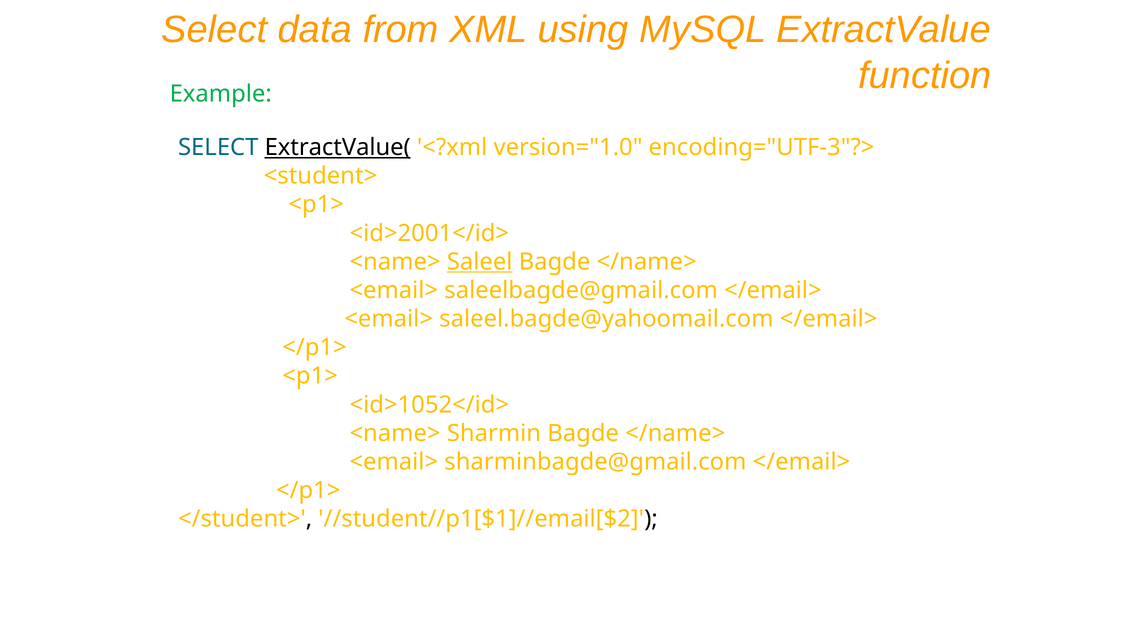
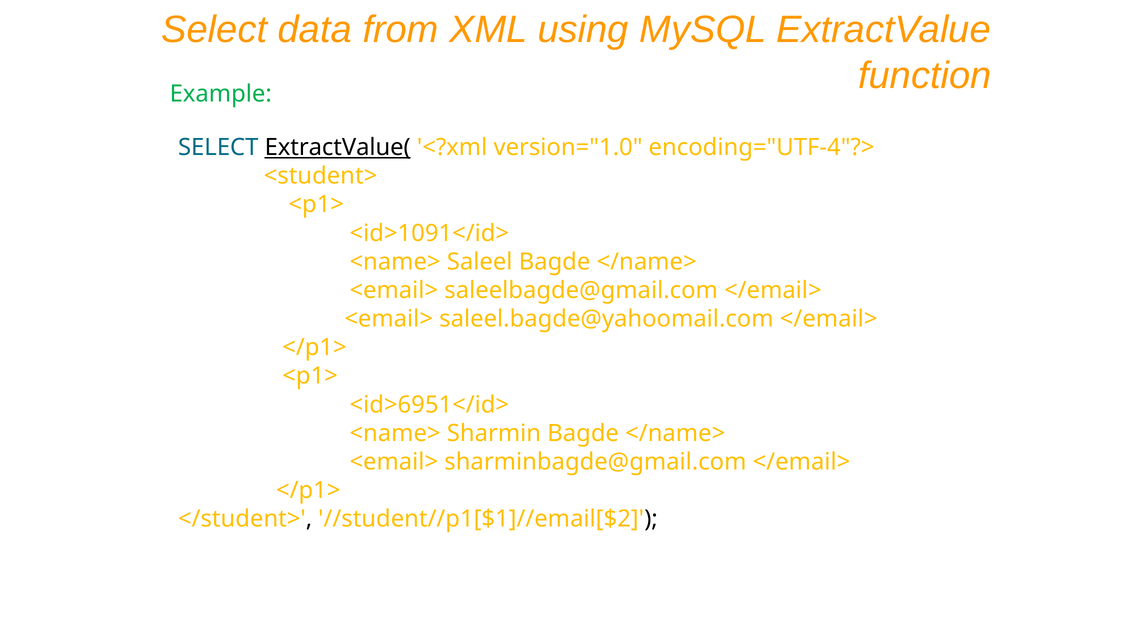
encoding="UTF-3"?>: encoding="UTF-3"?> -> encoding="UTF-4"?> (762, 147)
<id>2001</id>: <id>2001</id> -> <id>1091</id> (429, 233)
Saleel underline: present -> none (480, 262)
<id>1052</id>: <id>1052</id> -> <id>6951</id> (429, 405)
